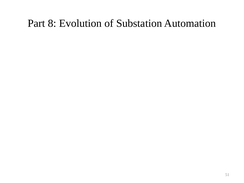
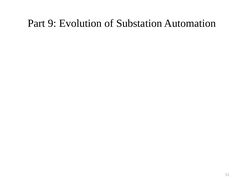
8: 8 -> 9 (52, 23)
